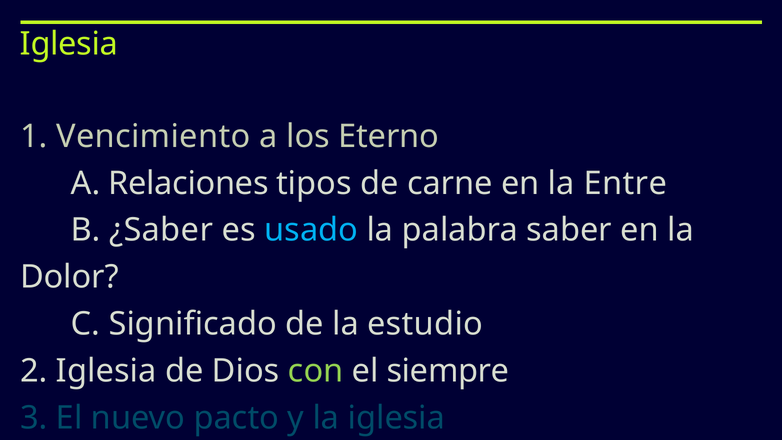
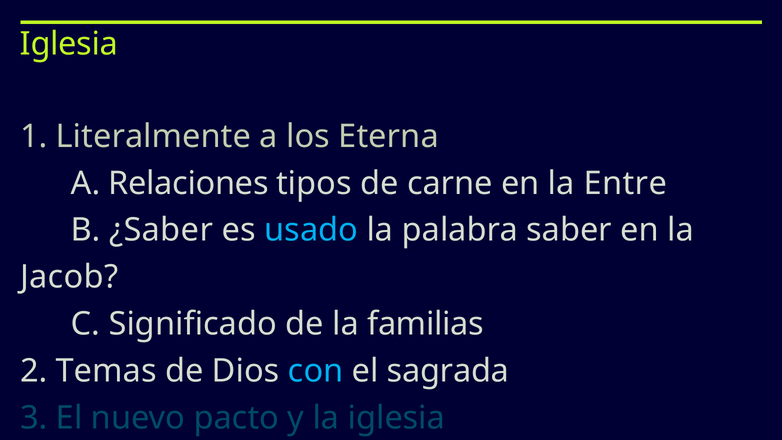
Vencimiento: Vencimiento -> Literalmente (153, 136)
Eterno: Eterno -> Eterna (389, 136)
Dolor: Dolor -> Jacob (69, 277)
estudio: estudio -> familias (426, 324)
2 Iglesia: Iglesia -> Temas (106, 371)
con colour: light green -> light blue (316, 371)
siempre: siempre -> sagrada (448, 371)
